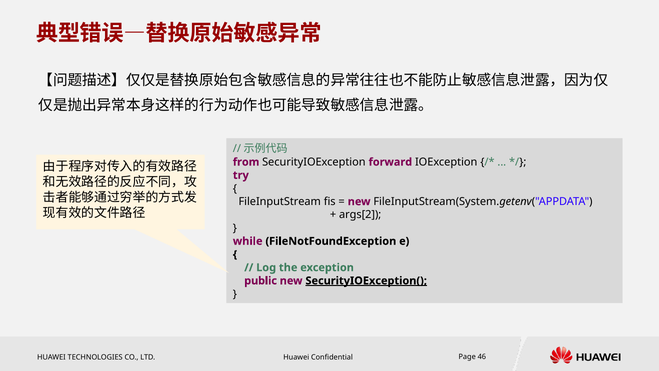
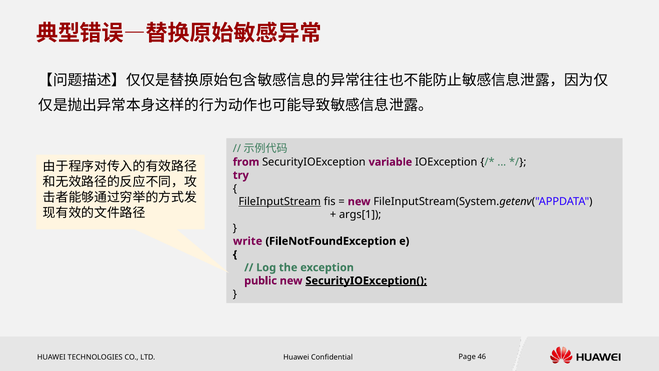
forward: forward -> variable (390, 162)
FileInputStream underline: none -> present (280, 201)
args[2: args[2 -> args[1 (360, 215)
while: while -> write (248, 241)
